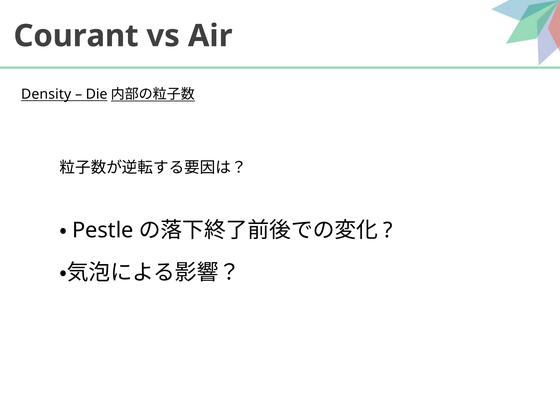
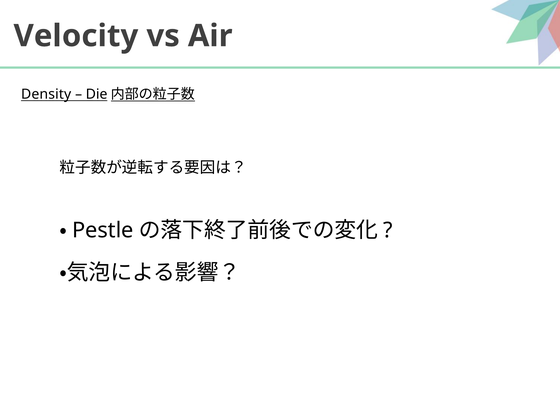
Courant: Courant -> Velocity (76, 36)
